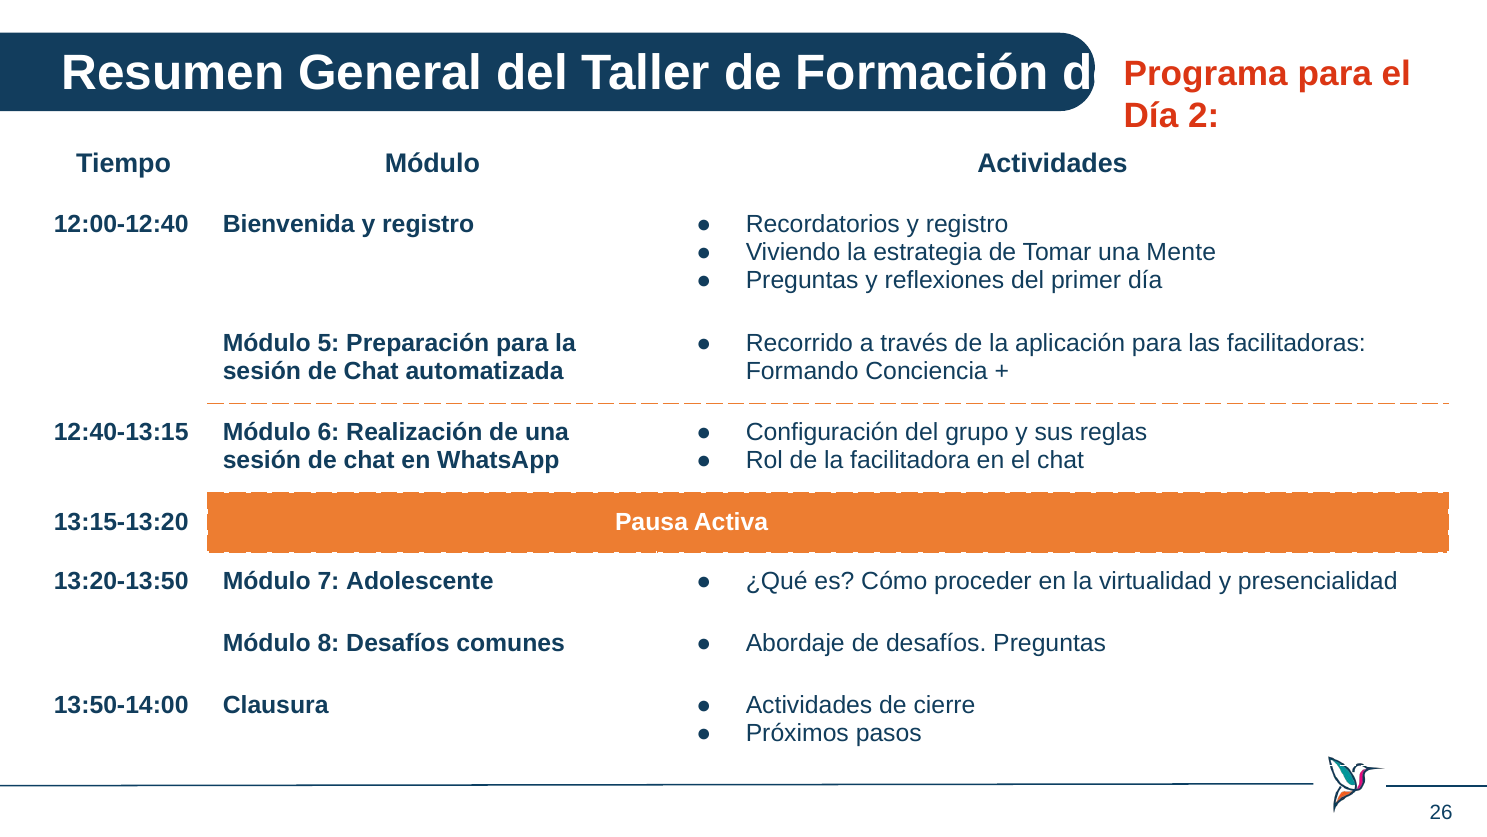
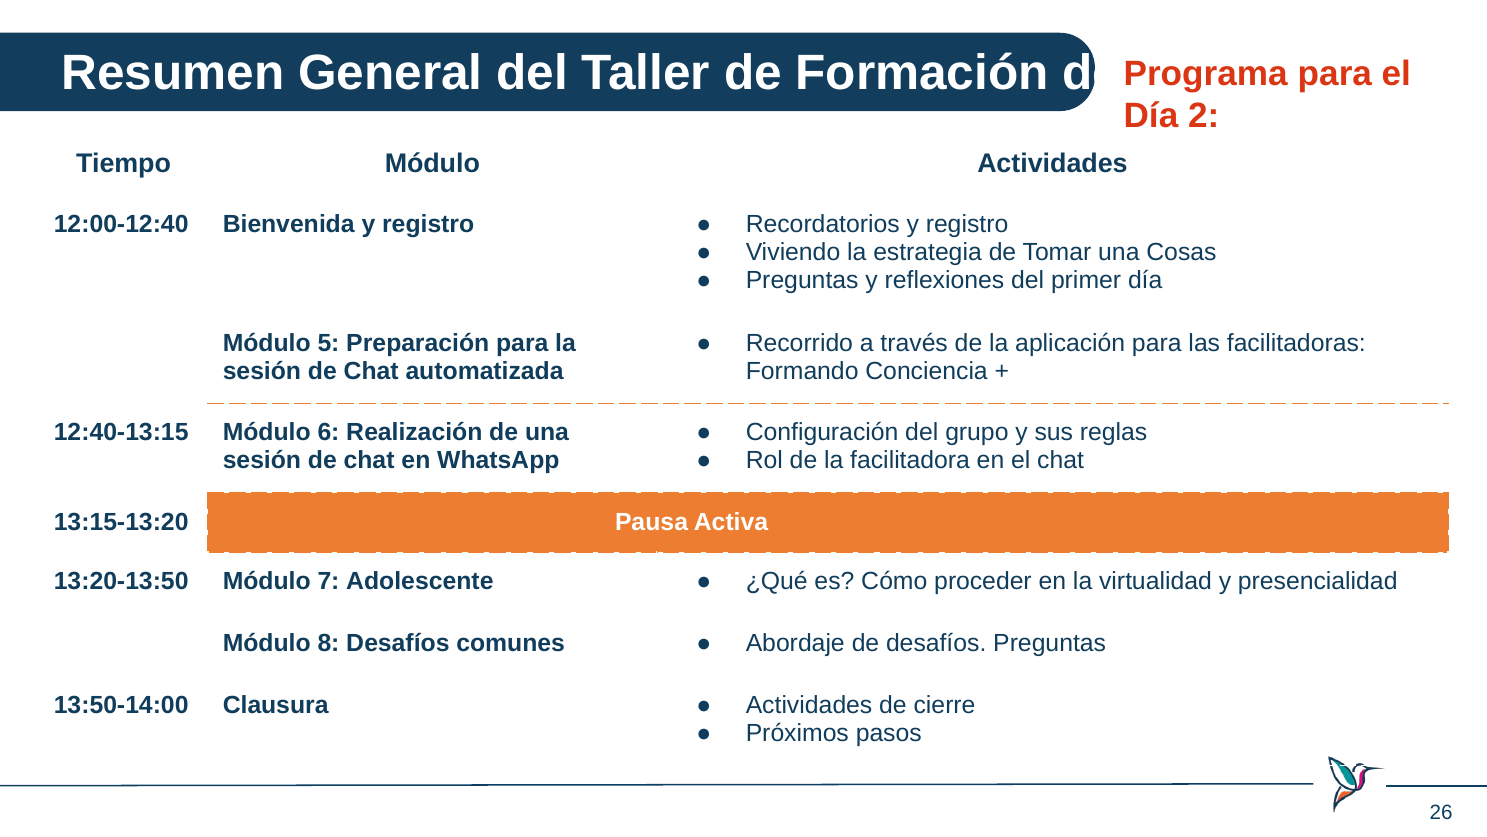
Mente: Mente -> Cosas (1181, 252)
